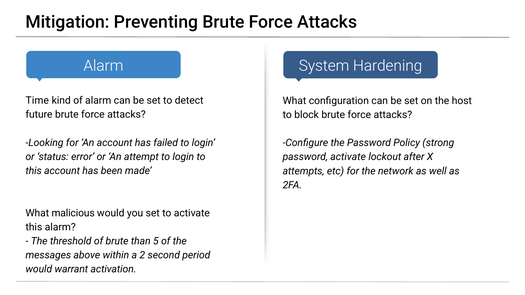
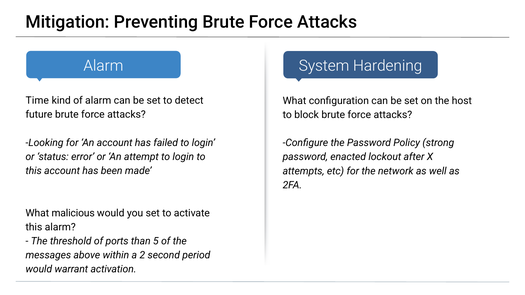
password activate: activate -> enacted (348, 157)
of brute: brute -> ports (117, 241)
